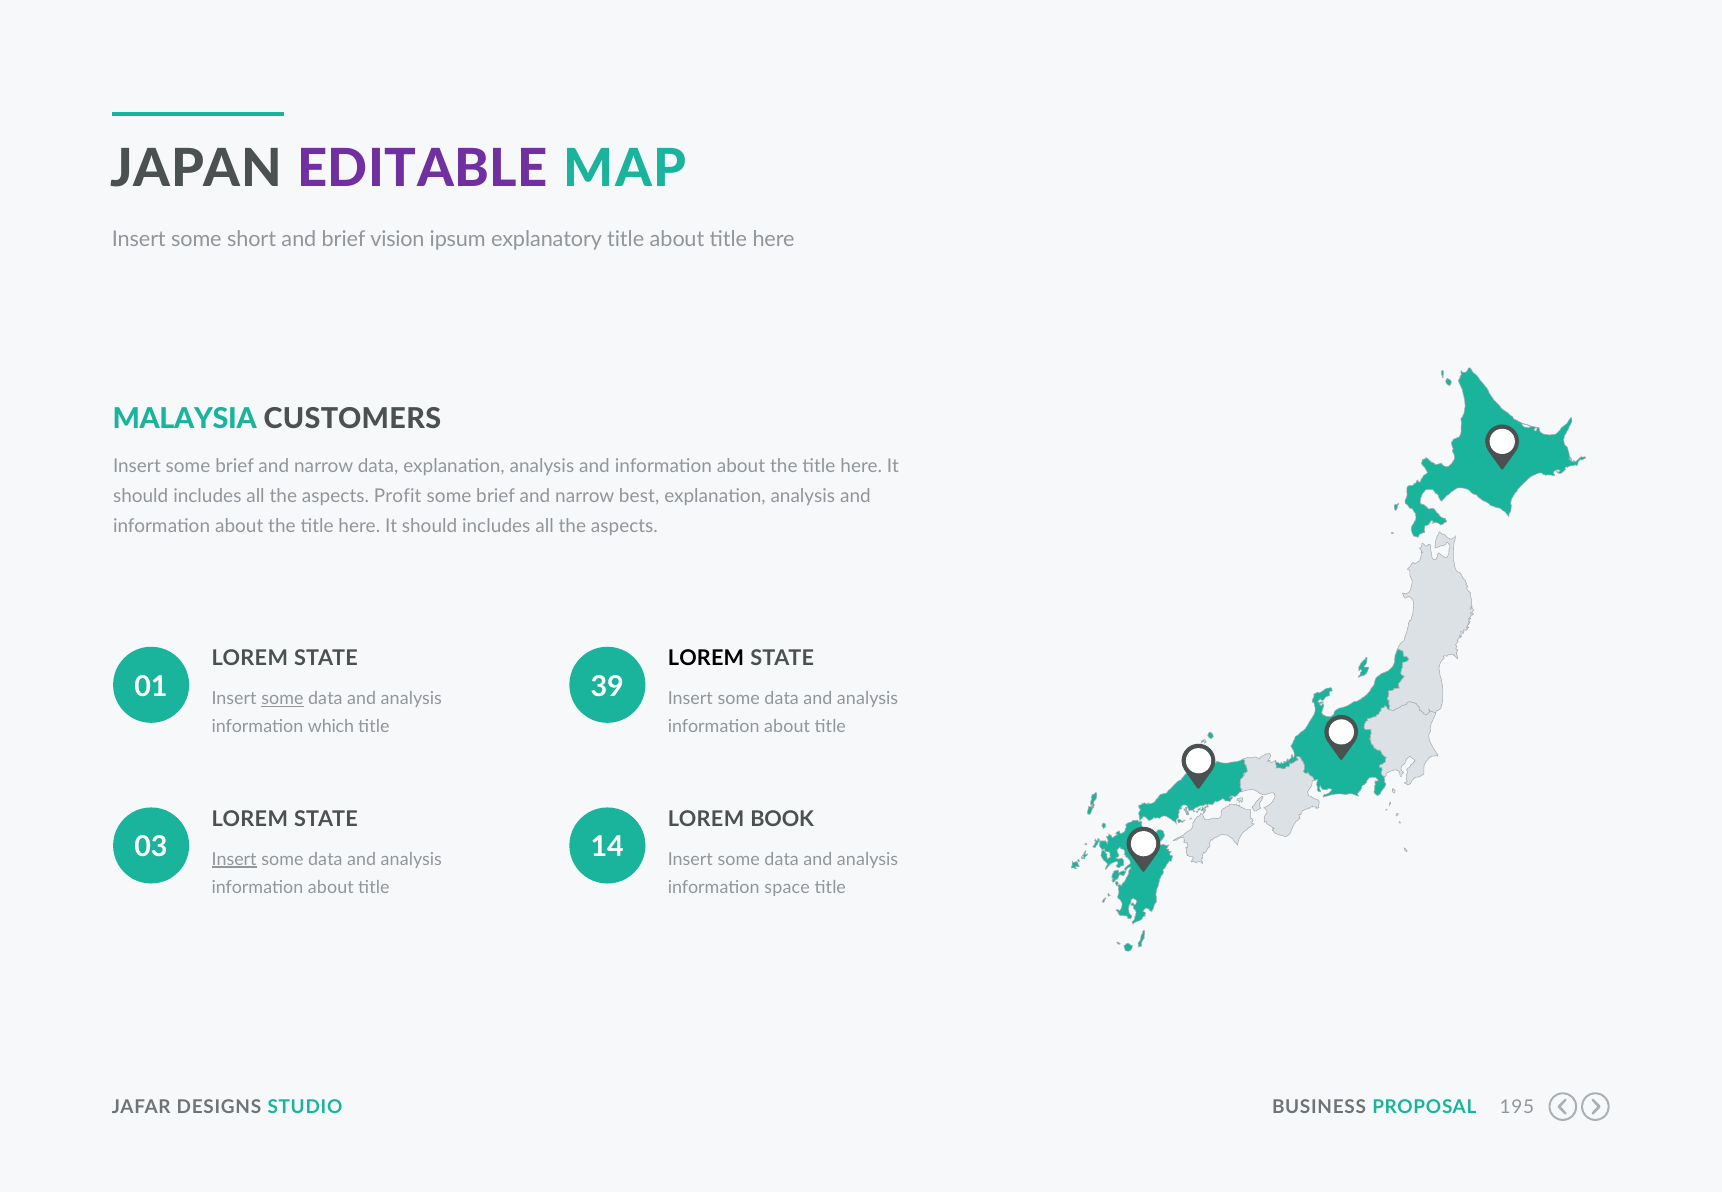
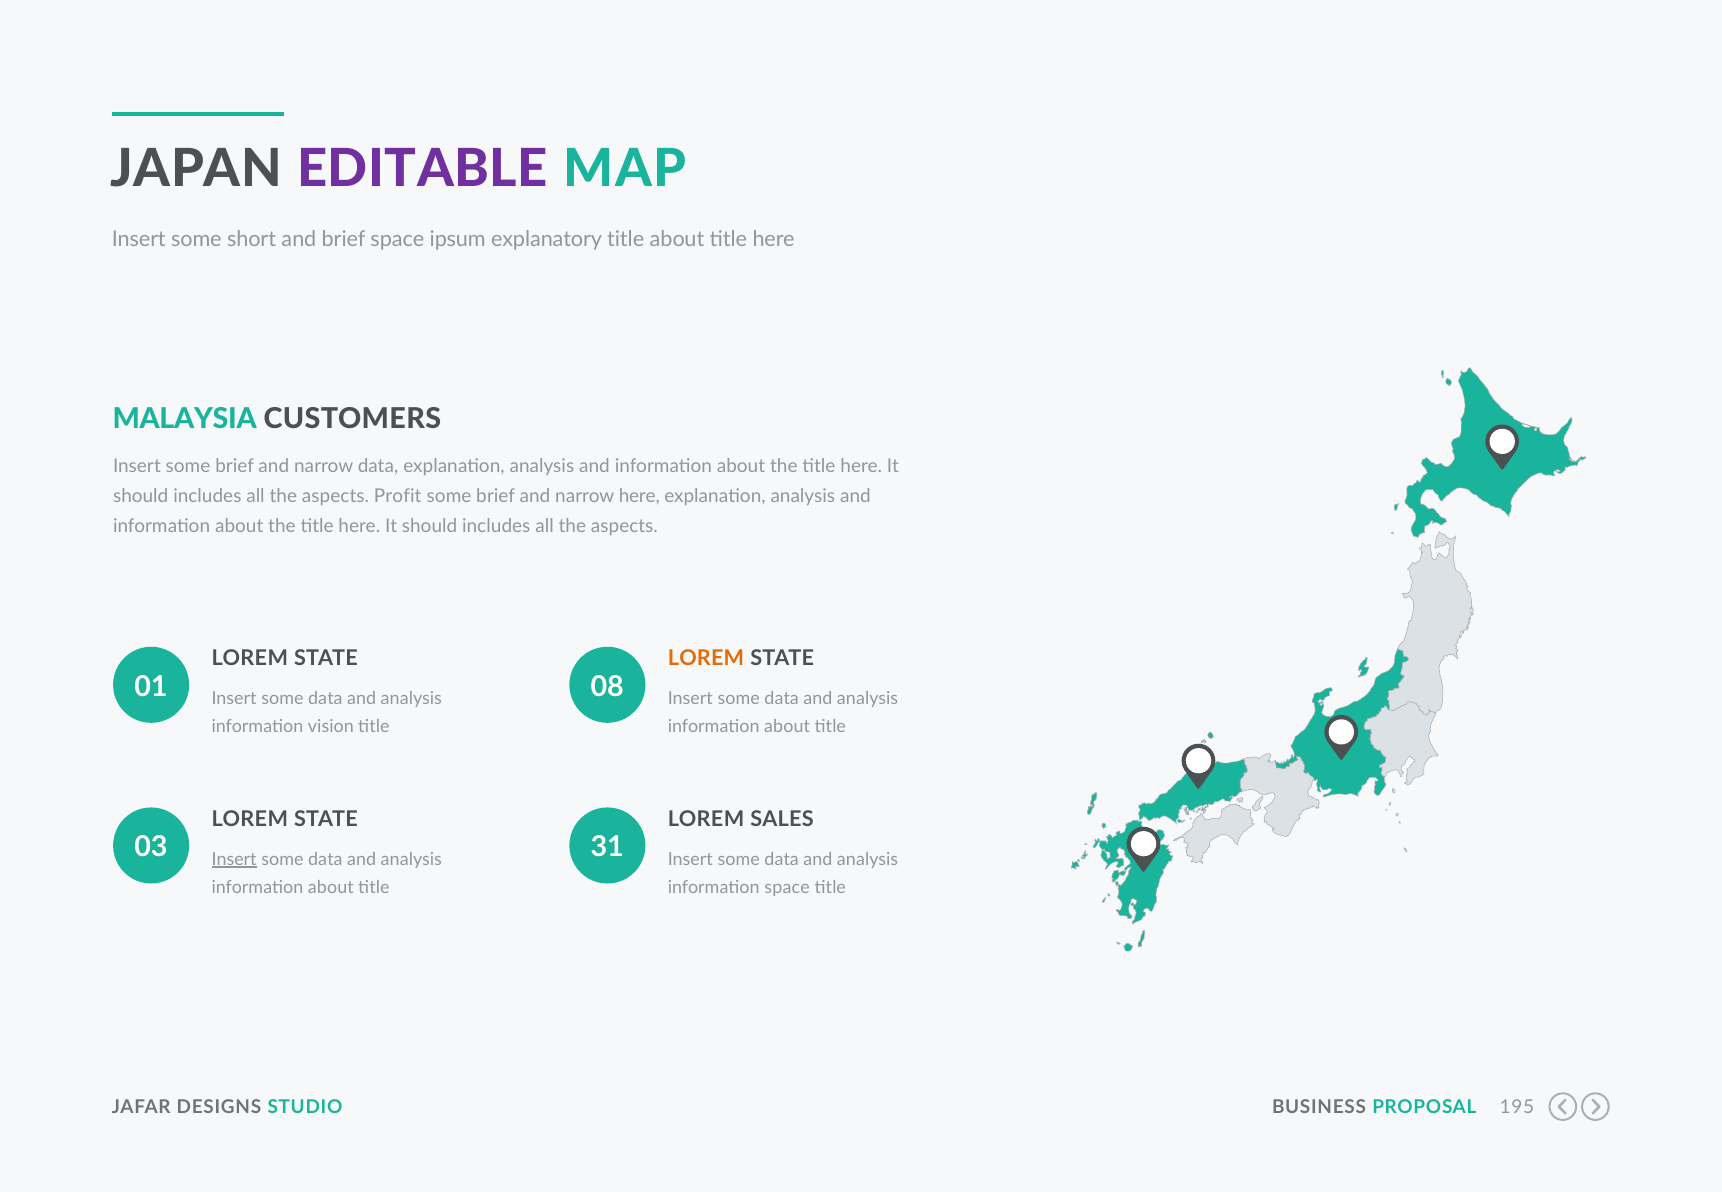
brief vision: vision -> space (397, 240)
narrow best: best -> here (639, 496)
LOREM colour: black -> orange (706, 659)
39: 39 -> 08 (607, 687)
some underline: present -> none (282, 699)
which: which -> vision (331, 727)
BOOK: BOOK -> SALES (782, 819)
14: 14 -> 31 (607, 848)
